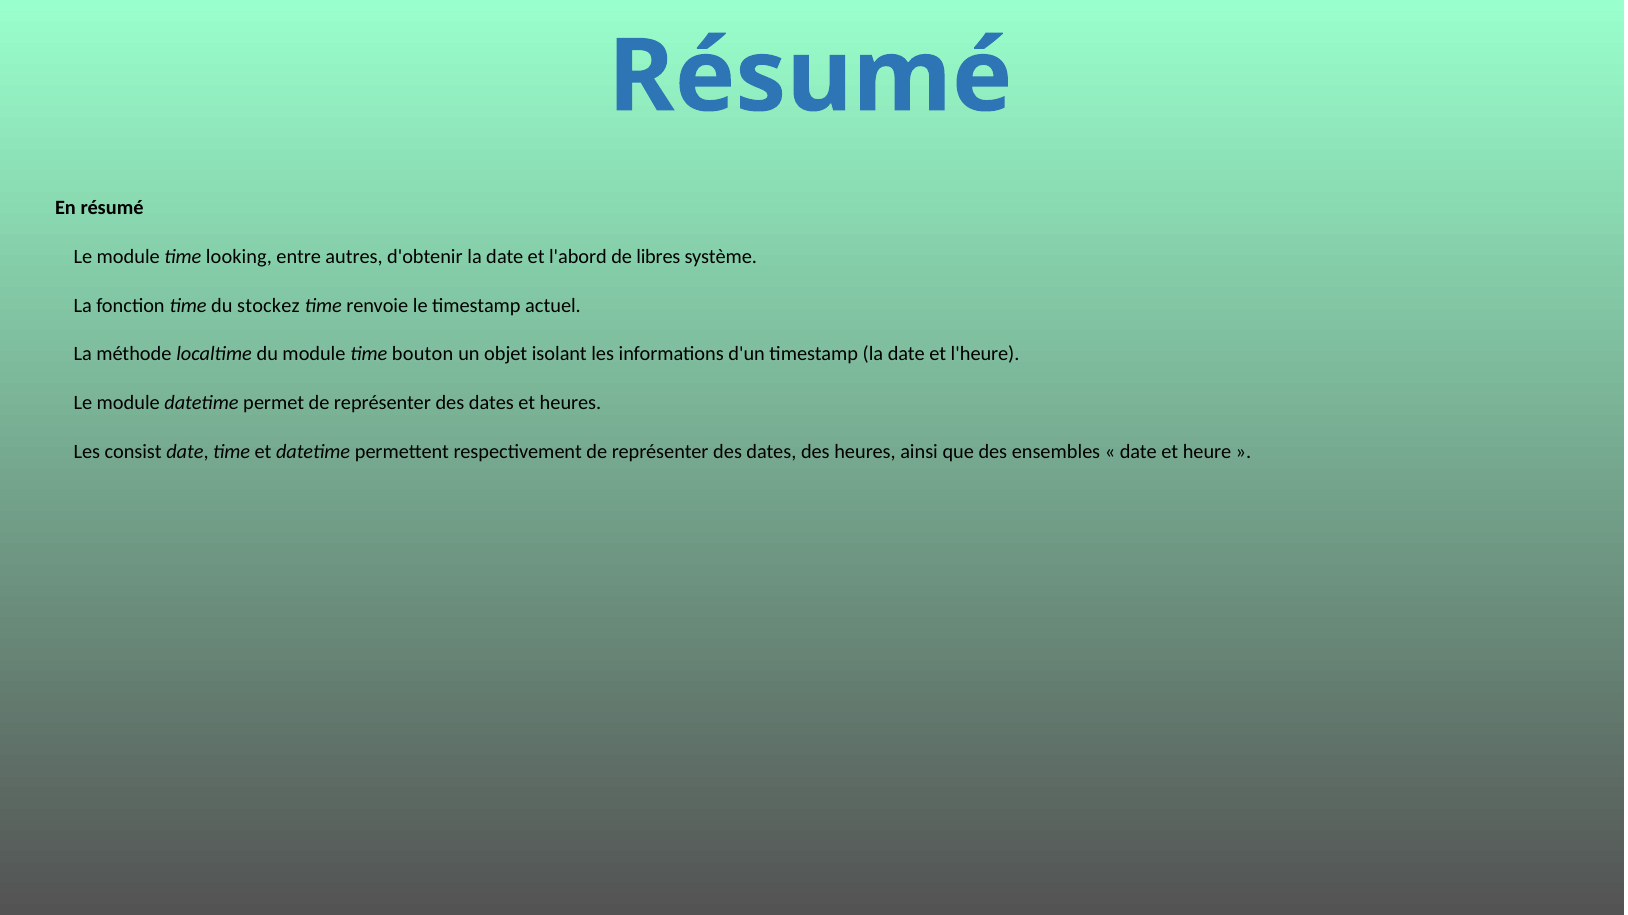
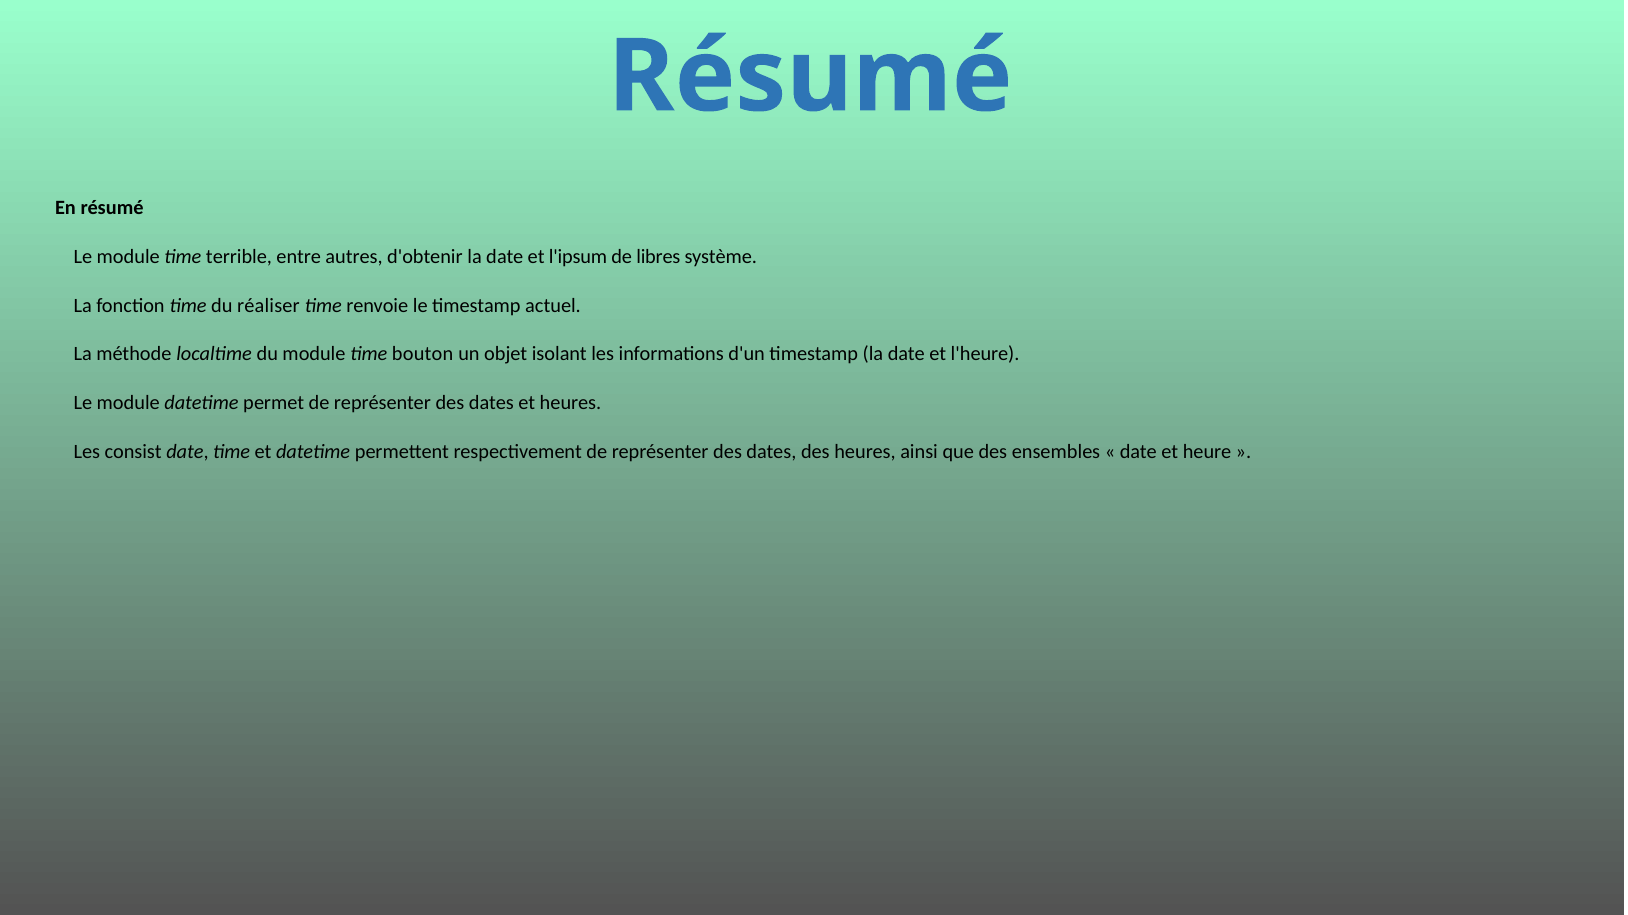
looking: looking -> terrible (239, 257)
l'abord: l'abord -> l'ipsum (578, 257)
stockez: stockez -> réaliser (268, 306)
